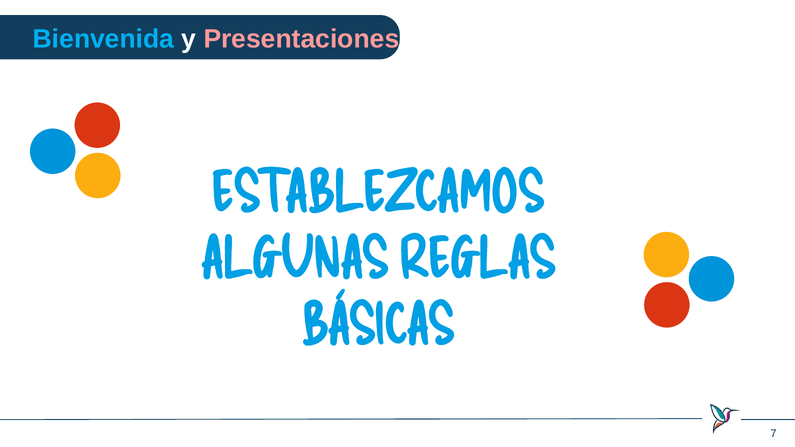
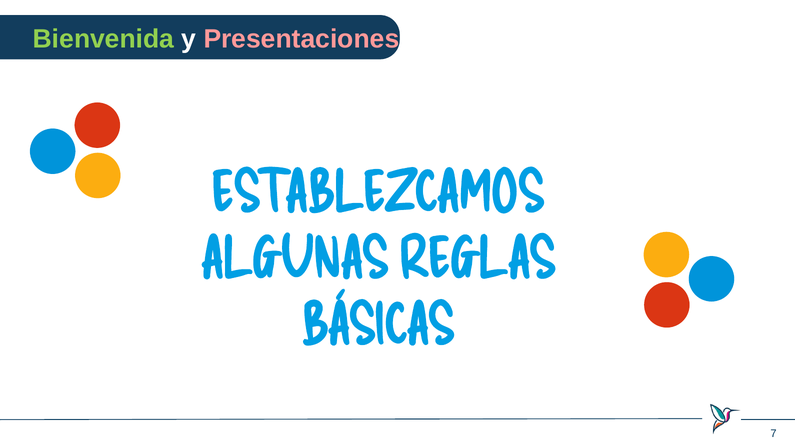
Bienvenida colour: light blue -> light green (103, 39)
